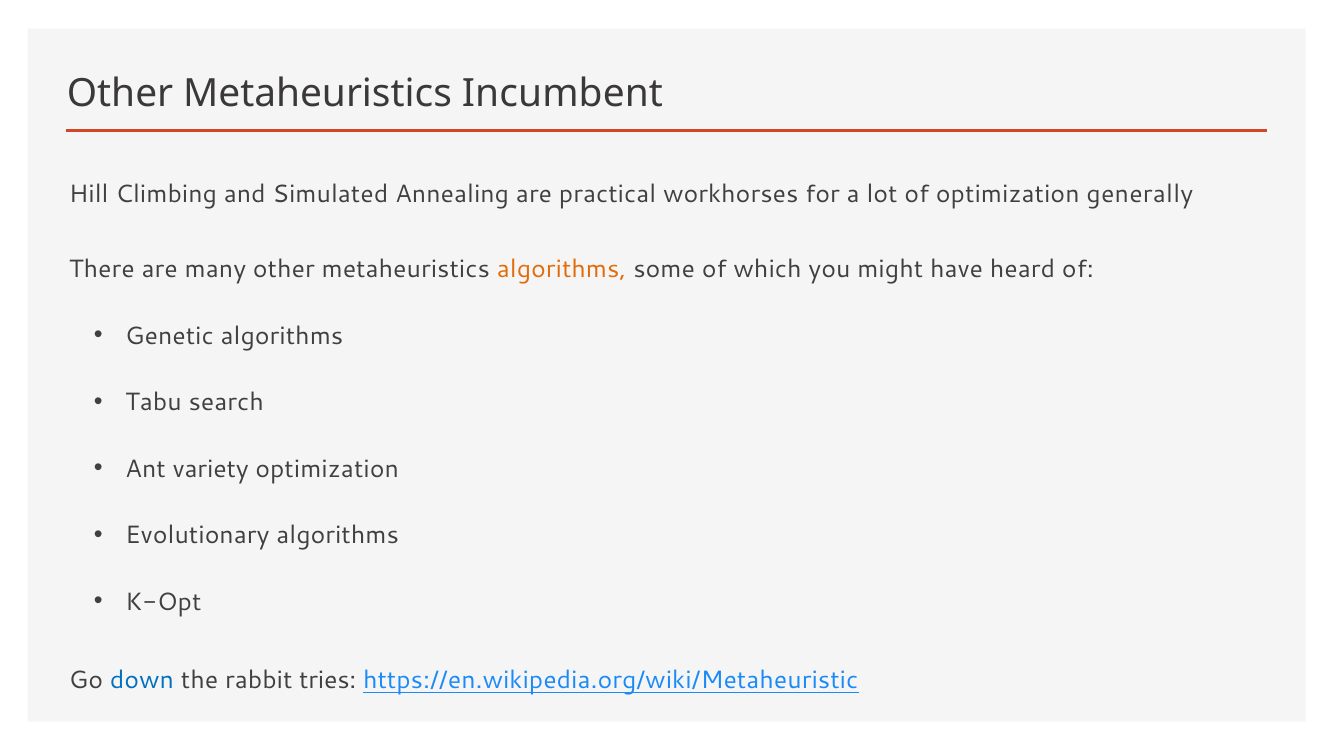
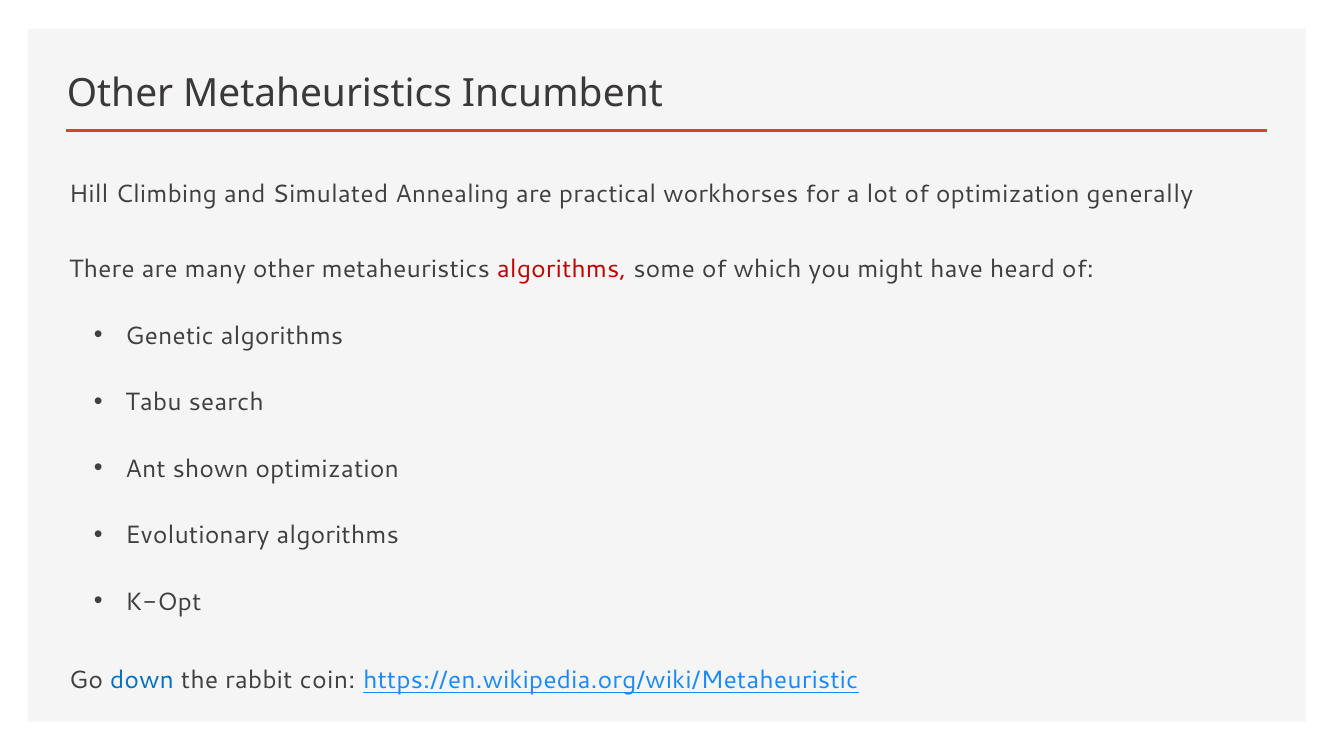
algorithms colour: orange -> red (562, 269)
variety: variety -> shown (211, 469)
tries: tries -> coin (328, 680)
